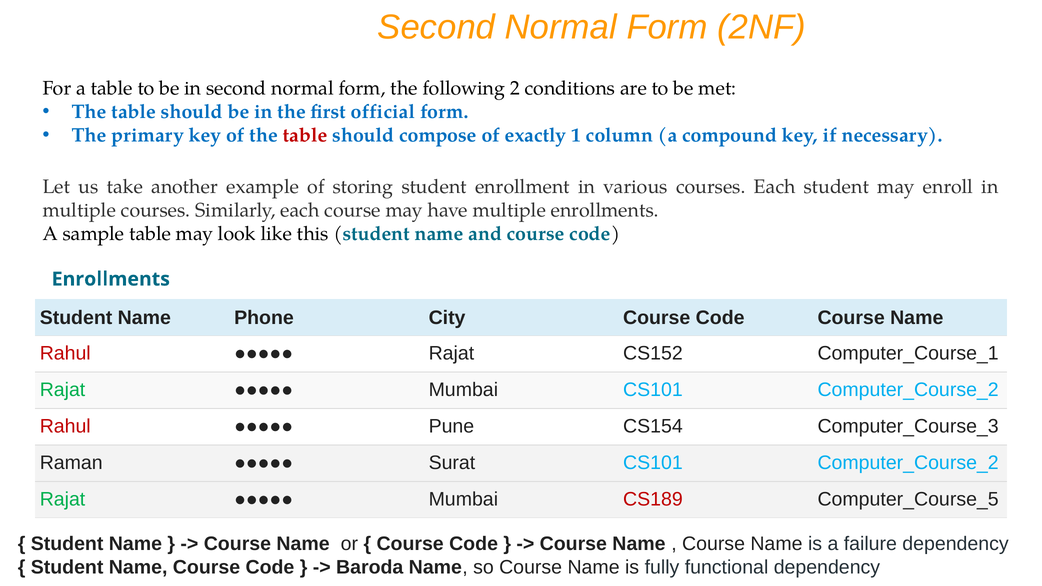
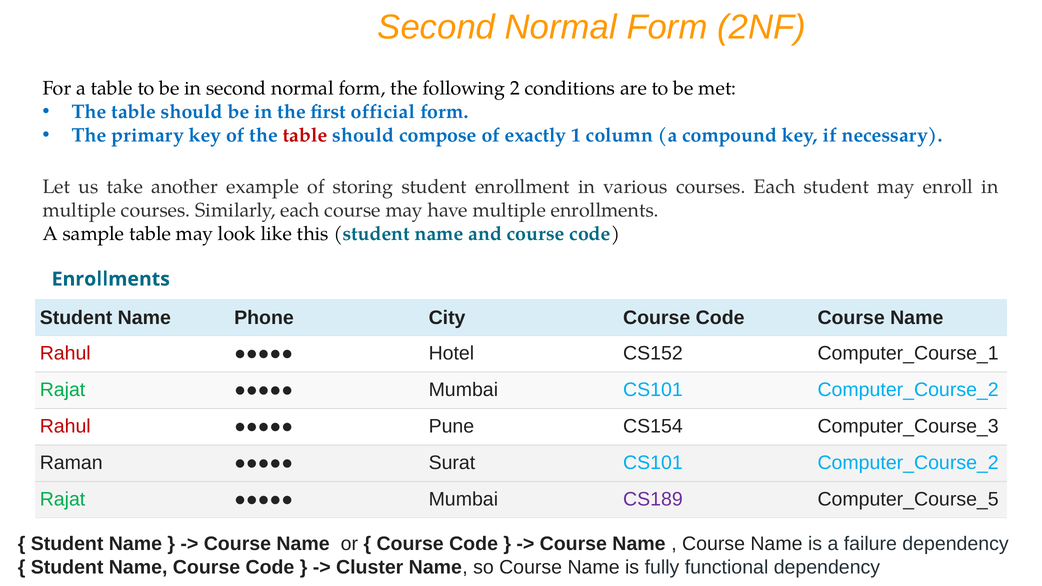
Rajat: Rajat -> Hotel (451, 353)
CS189 colour: red -> purple (653, 499)
Baroda: Baroda -> Cluster (370, 567)
